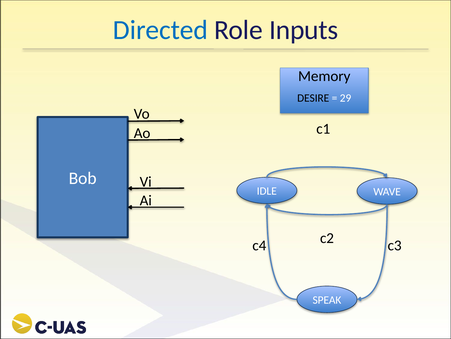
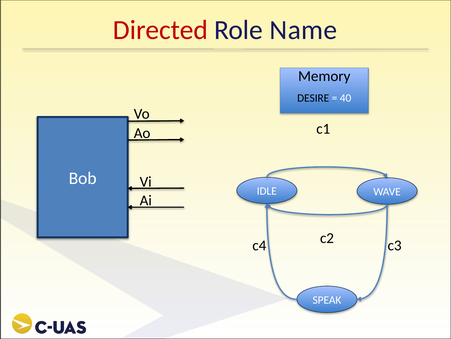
Directed colour: blue -> red (160, 30)
Inputs: Inputs -> Name (303, 30)
29: 29 -> 40 (346, 98)
